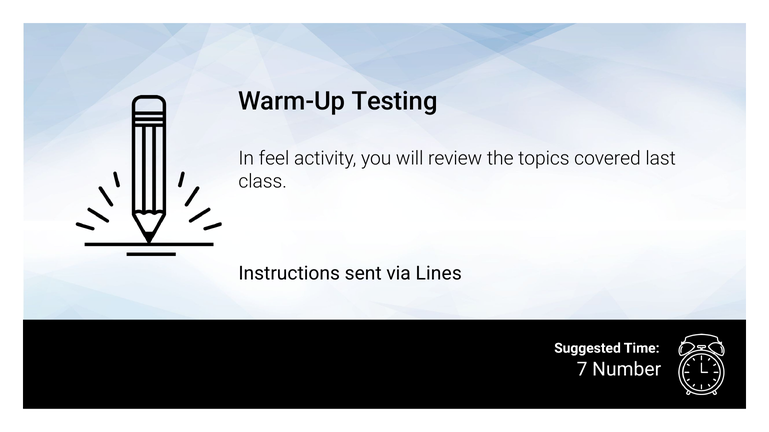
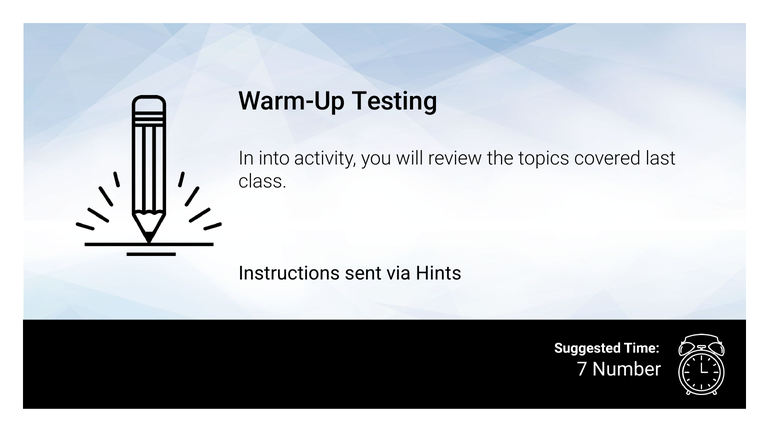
feel: feel -> into (274, 159)
Lines: Lines -> Hints (439, 274)
